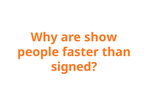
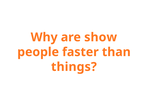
signed: signed -> things (74, 67)
